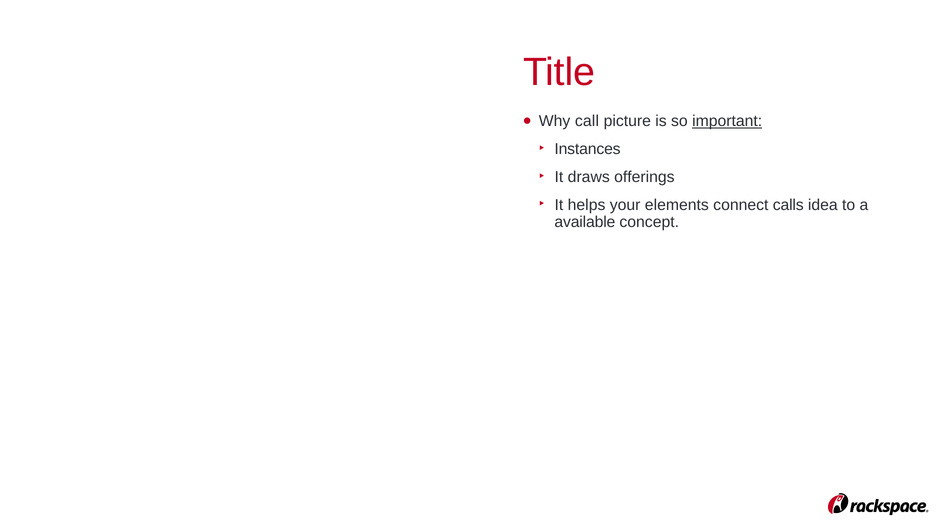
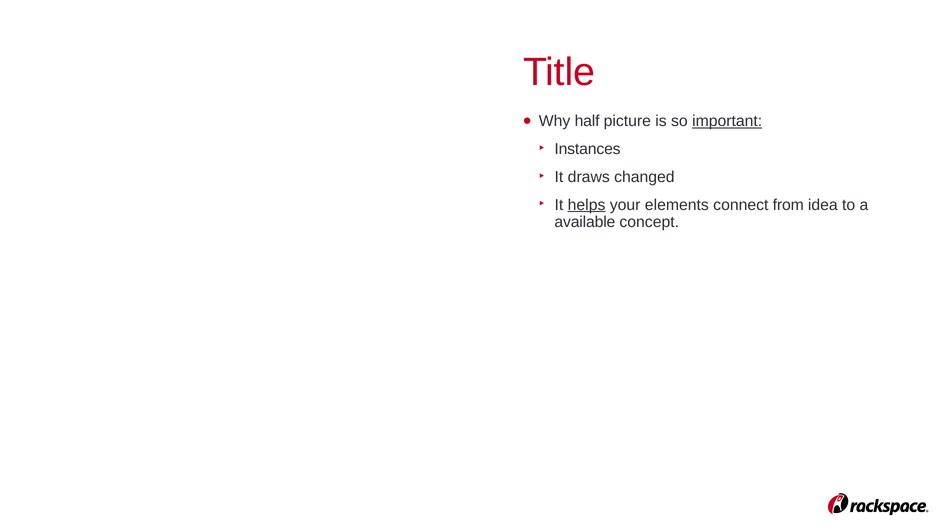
call: call -> half (587, 121)
offerings: offerings -> changed (644, 177)
helps underline: none -> present (587, 205)
calls: calls -> from (788, 205)
